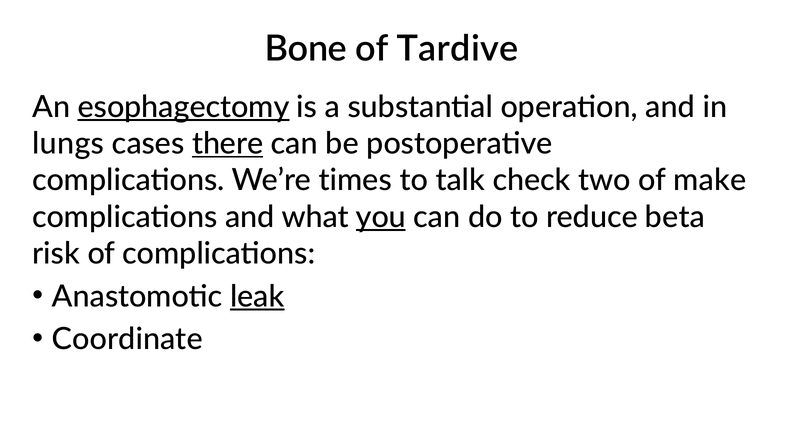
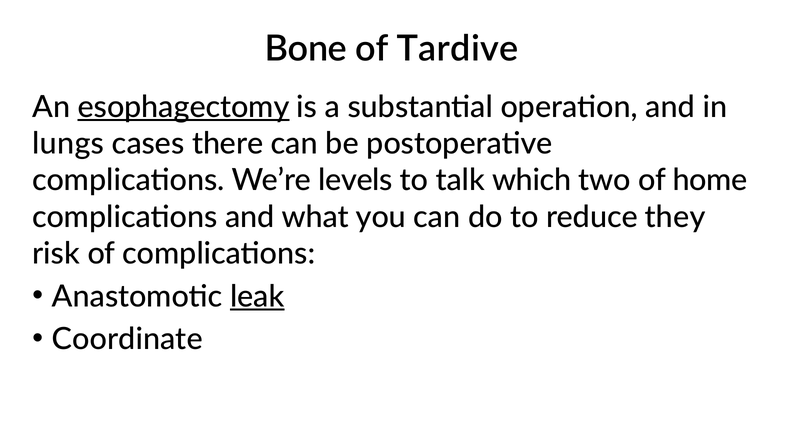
there underline: present -> none (228, 144)
times: times -> levels (355, 180)
check: check -> which (532, 180)
make: make -> home (710, 180)
you underline: present -> none (381, 217)
beta: beta -> they (675, 217)
